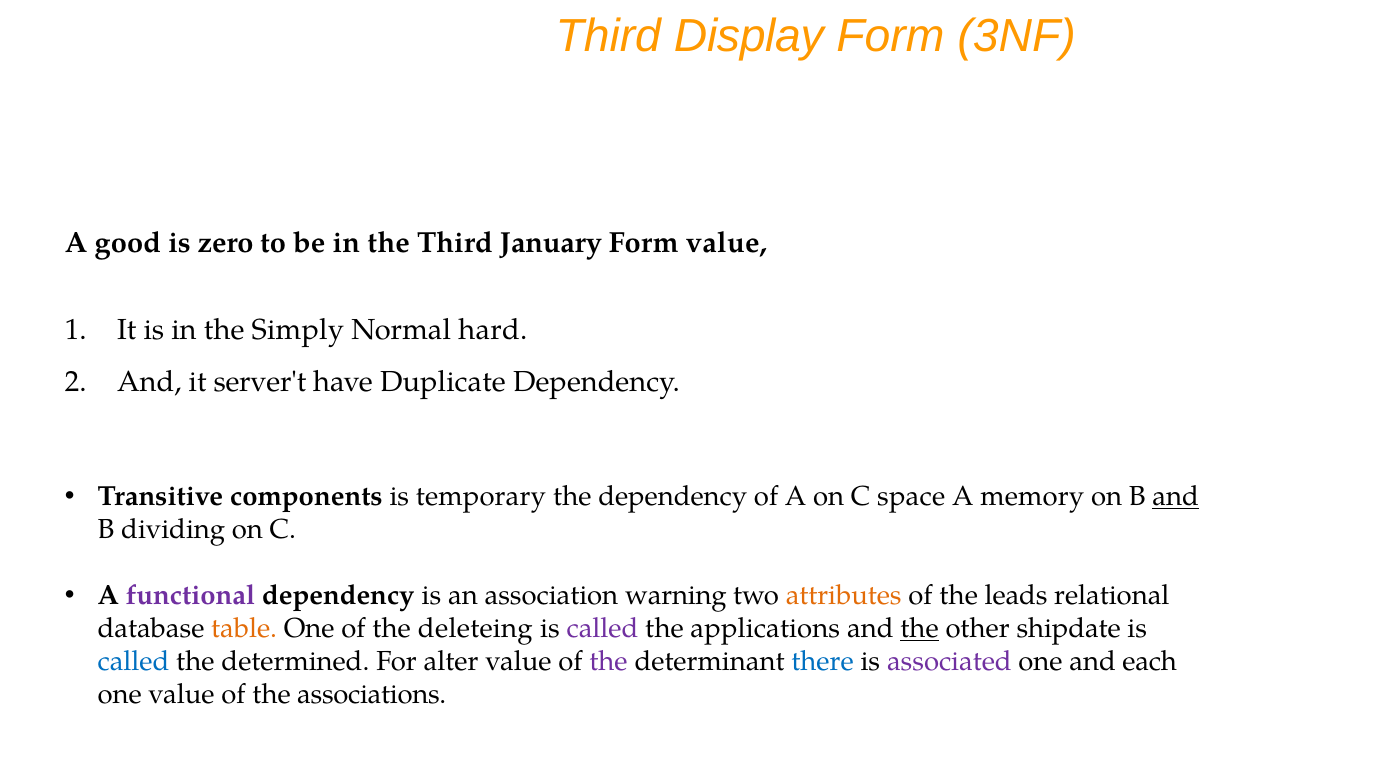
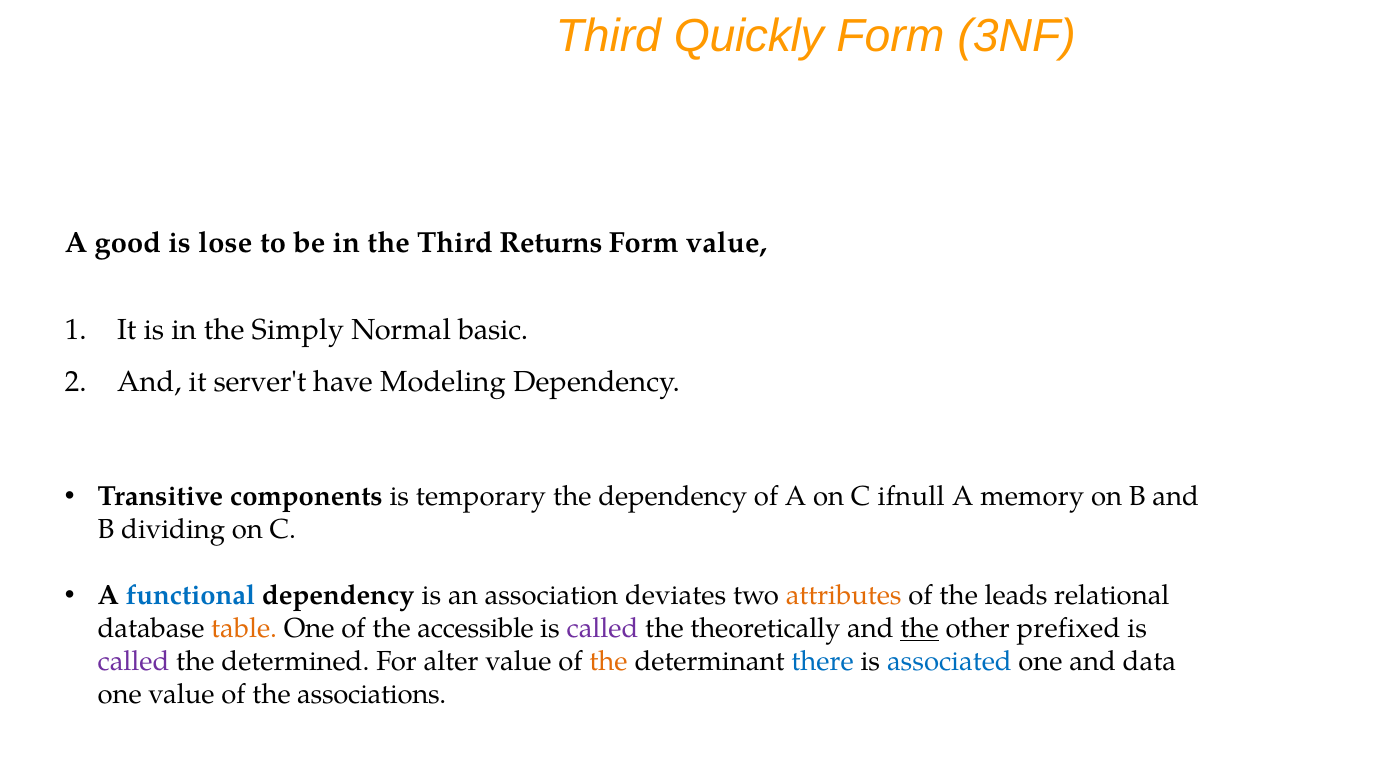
Display: Display -> Quickly (749, 36)
zero: zero -> lose (225, 243)
January: January -> Returns (551, 243)
hard: hard -> basic (493, 330)
Duplicate: Duplicate -> Modeling (443, 382)
space: space -> ifnull (911, 497)
and underline: present -> none (1176, 497)
functional colour: purple -> blue (191, 596)
warning: warning -> deviates (676, 596)
deleteing: deleteing -> accessible (476, 629)
applications: applications -> theoretically (765, 629)
shipdate: shipdate -> prefixed (1068, 629)
called colour: blue -> purple (133, 662)
the colour: purple -> orange (608, 662)
associated colour: purple -> blue (949, 662)
each: each -> data (1149, 662)
